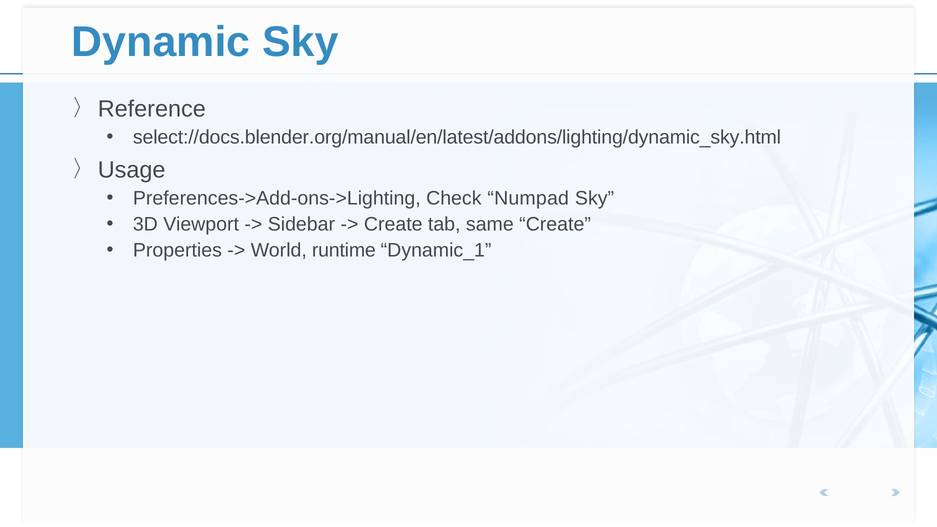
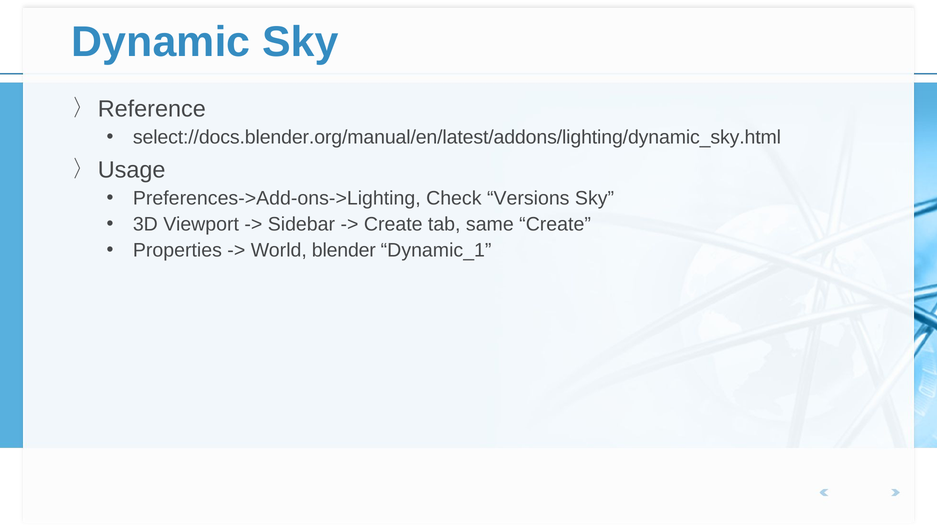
Numpad: Numpad -> Versions (528, 198)
runtime: runtime -> blender (344, 250)
